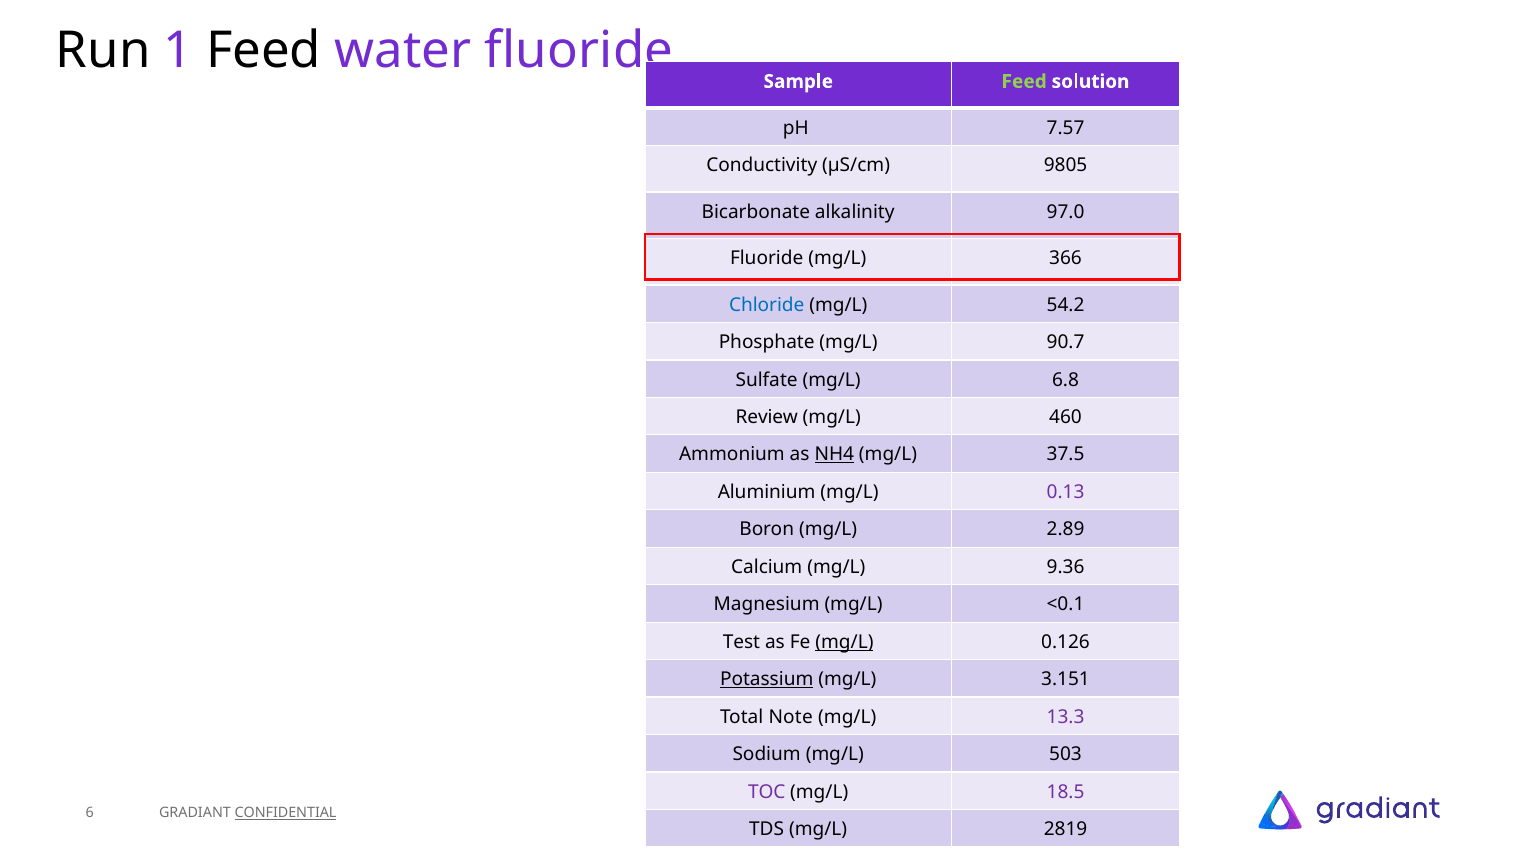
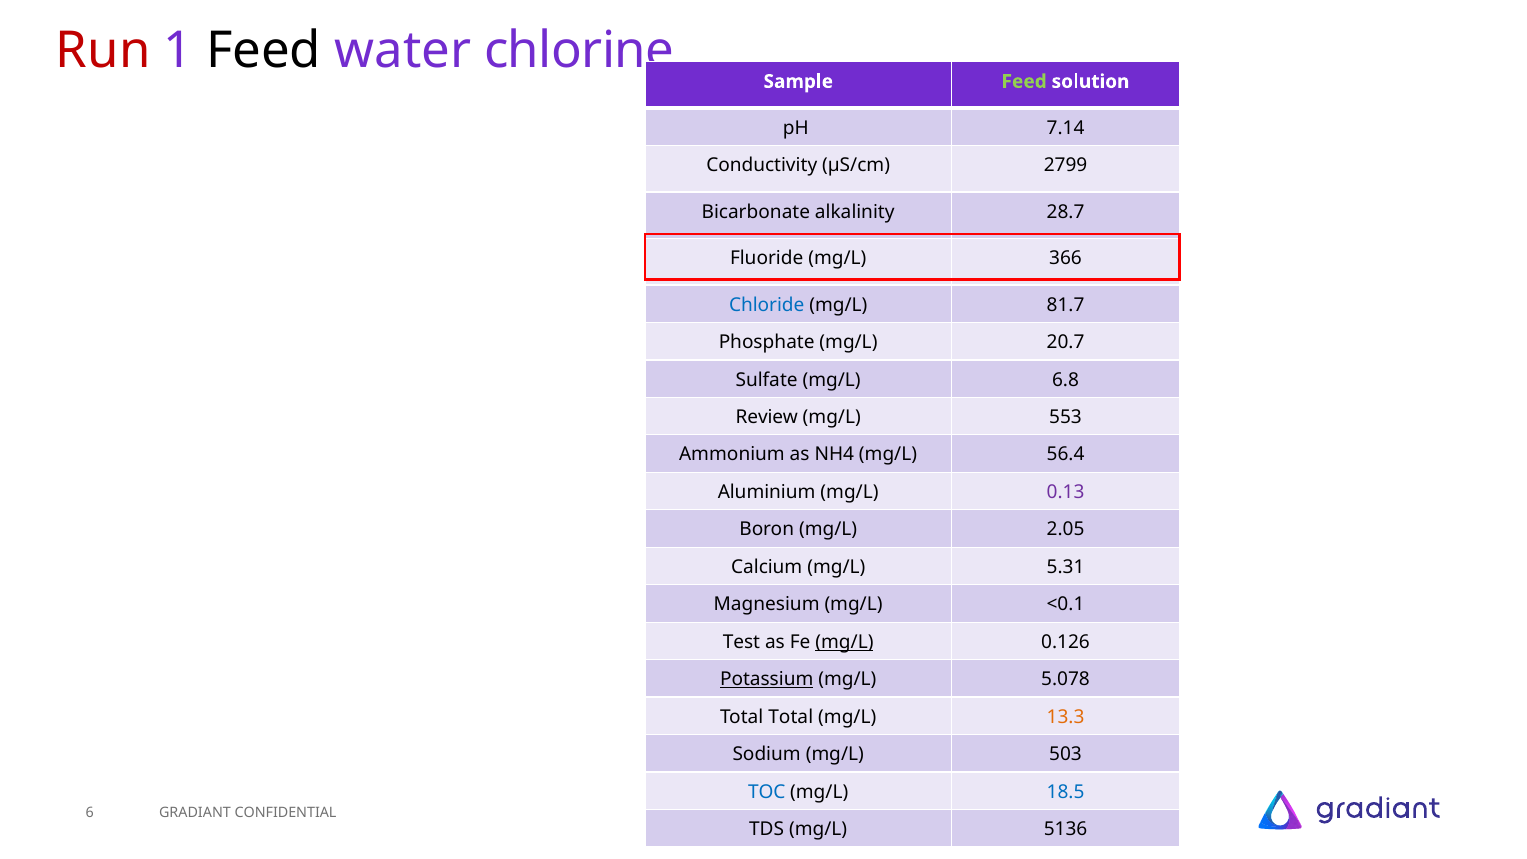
Run colour: black -> red (103, 51)
water fluoride: fluoride -> chlorine (579, 51)
7.57: 7.57 -> 7.14 (1066, 128)
9805: 9805 -> 2799 (1066, 165)
97.0: 97.0 -> 28.7 (1066, 212)
54.2: 54.2 -> 81.7 (1066, 305)
90.7: 90.7 -> 20.7 (1066, 342)
460: 460 -> 553 (1066, 417)
NH4 underline: present -> none (834, 455)
37.5: 37.5 -> 56.4 (1066, 455)
2.89: 2.89 -> 2.05 (1066, 530)
9.36: 9.36 -> 5.31 (1066, 567)
3.151: 3.151 -> 5.078 (1066, 679)
Total Note: Note -> Total (791, 717)
13.3 colour: purple -> orange (1066, 717)
TOC colour: purple -> blue (767, 792)
18.5 colour: purple -> blue (1066, 792)
CONFIDENTIAL underline: present -> none (286, 813)
2819: 2819 -> 5136 (1066, 829)
